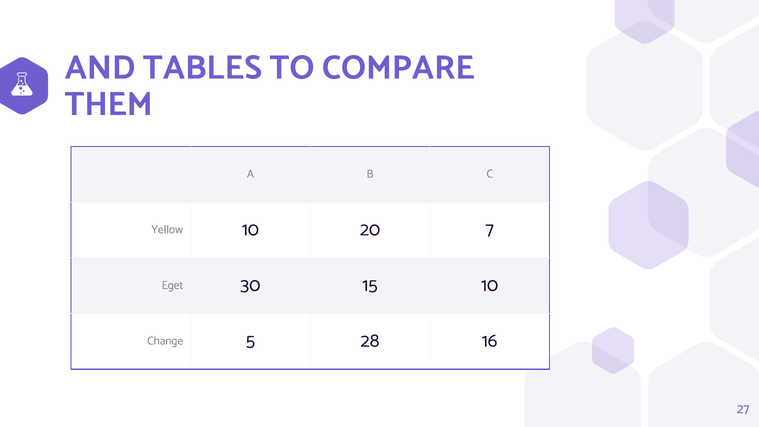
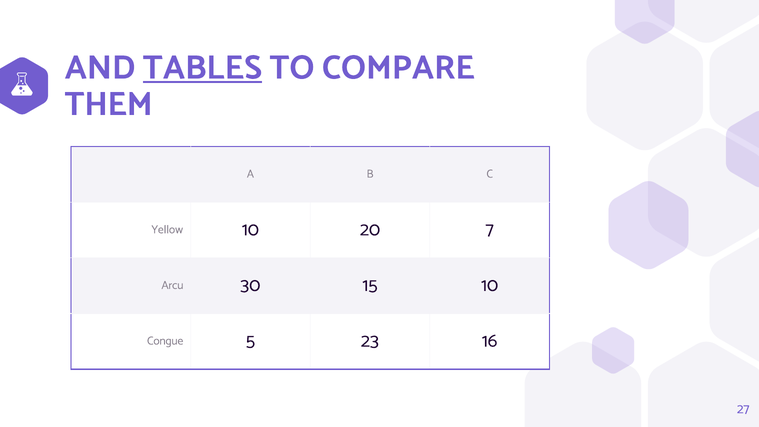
TABLES underline: none -> present (202, 67)
Eget: Eget -> Arcu (172, 285)
Change: Change -> Congue (165, 341)
28: 28 -> 23 (370, 340)
